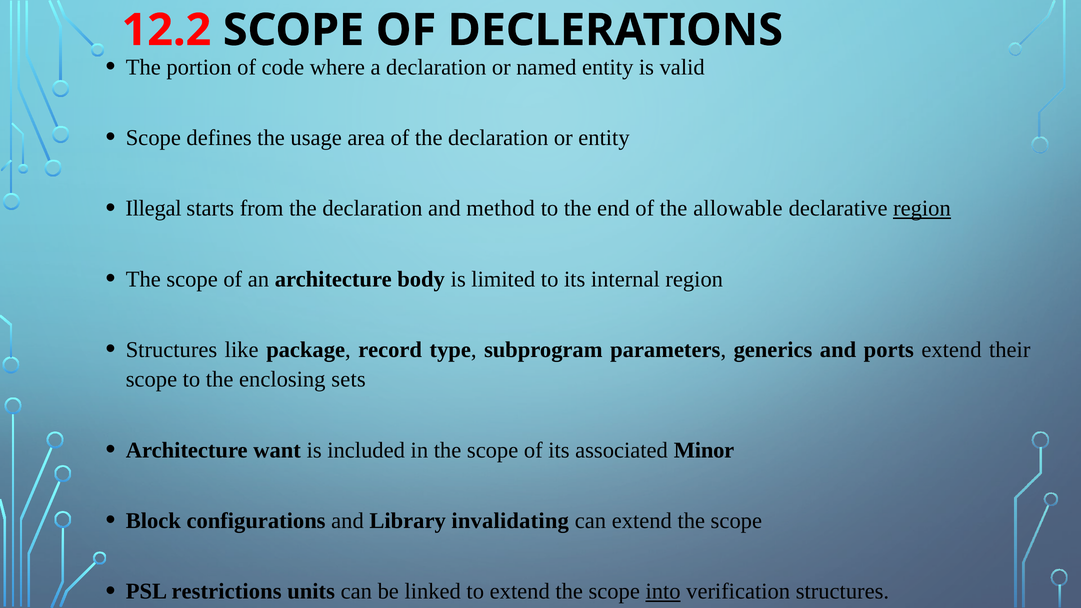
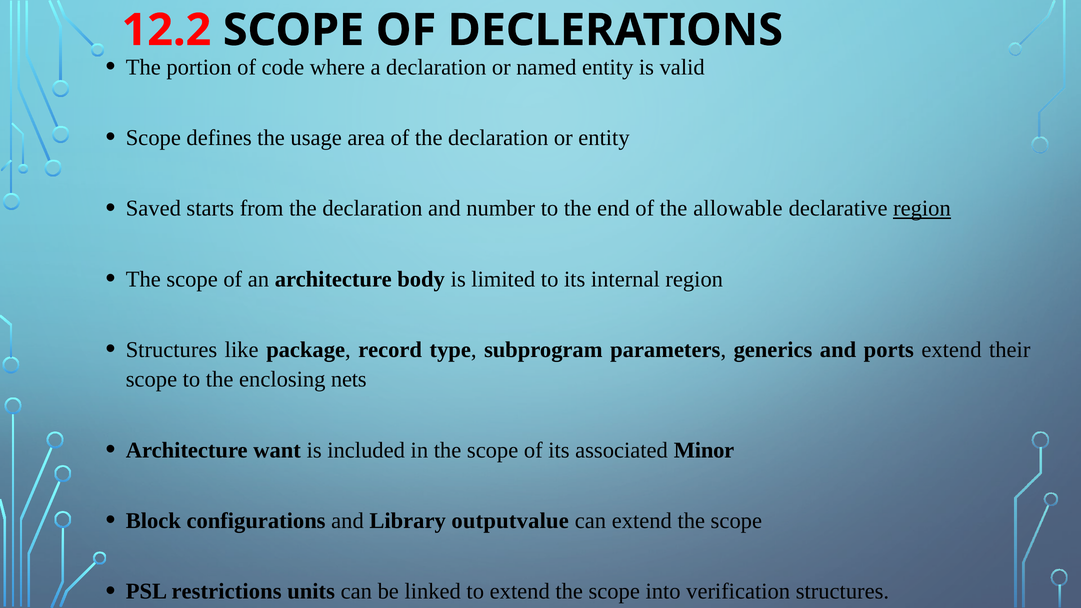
Illegal: Illegal -> Saved (153, 208)
method: method -> number (501, 208)
sets: sets -> nets (349, 380)
invalidating: invalidating -> outputvalue (510, 521)
into underline: present -> none (663, 592)
